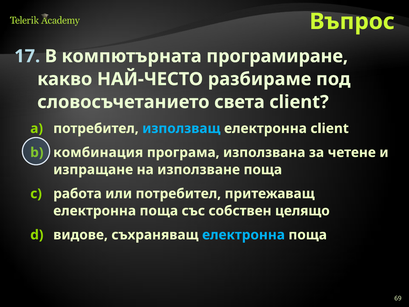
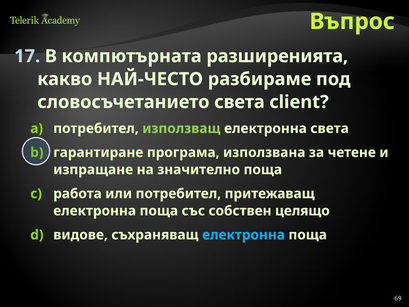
програмиране: програмиране -> разширенията (277, 56)
използващ colour: light blue -> light green (181, 128)
електронна client: client -> света (330, 128)
комбинация: комбинация -> гарантиране (98, 152)
използване: използване -> значително (199, 170)
